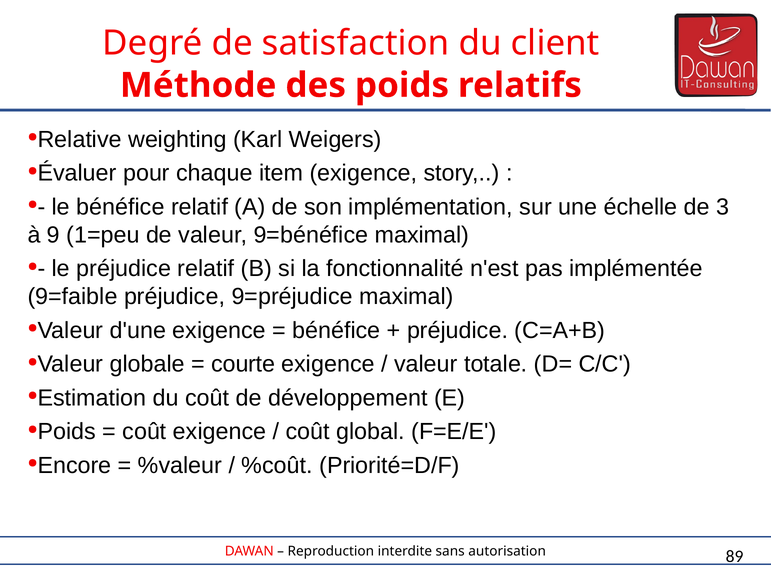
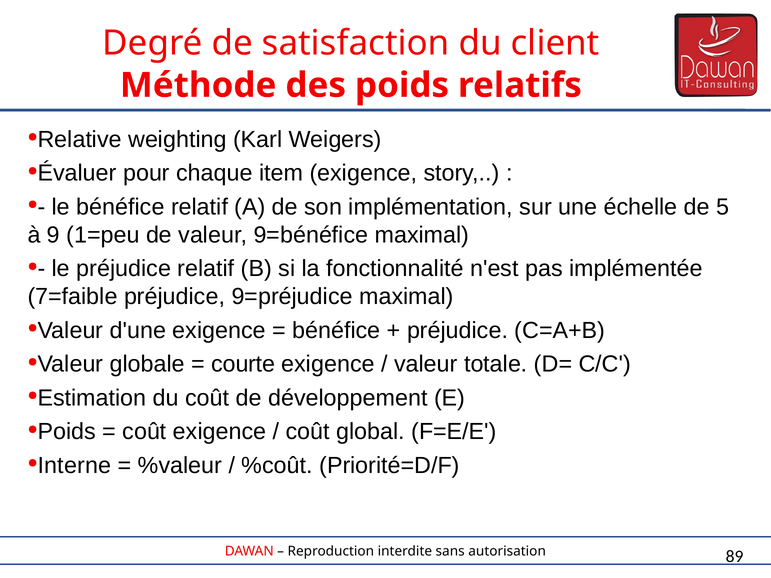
3: 3 -> 5 (723, 207)
9=faible: 9=faible -> 7=faible (73, 297)
Encore: Encore -> Interne (74, 466)
